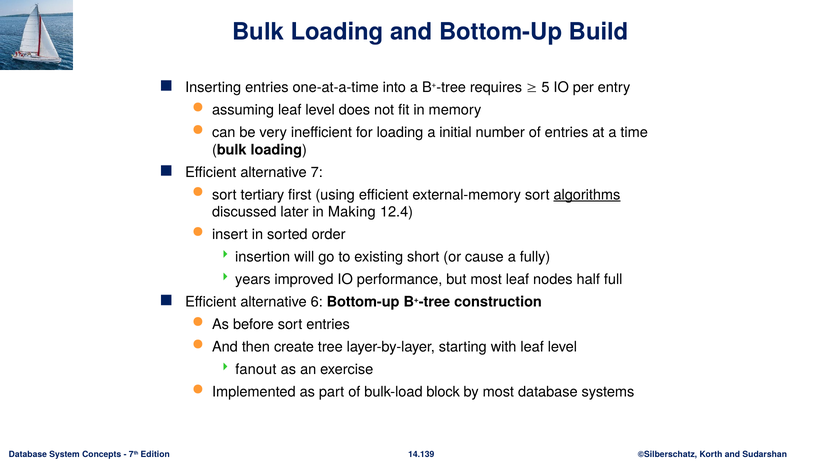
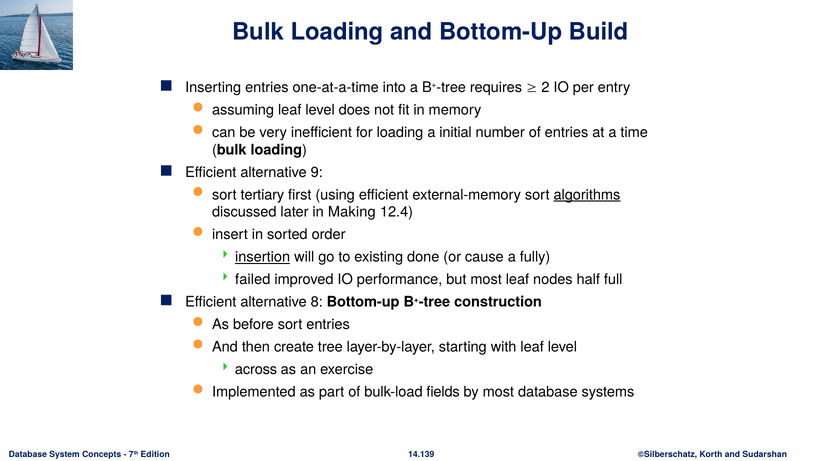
5: 5 -> 2 (546, 87)
7: 7 -> 9 (317, 172)
insertion underline: none -> present (263, 257)
short: short -> done (423, 257)
years: years -> failed (253, 279)
6: 6 -> 8 (317, 302)
fanout: fanout -> across (256, 369)
block: block -> fields (443, 392)
